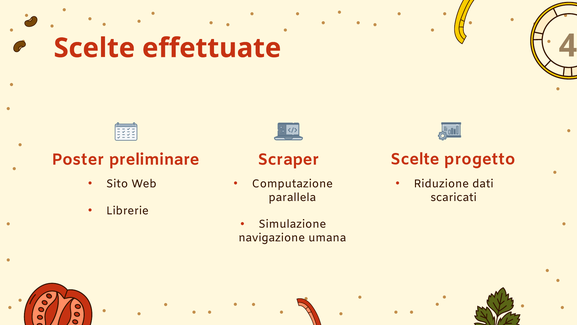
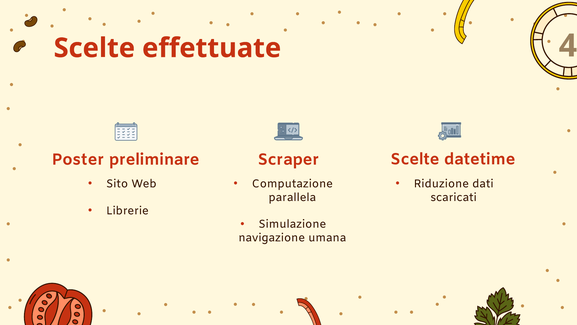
progetto: progetto -> datetime (480, 159)
